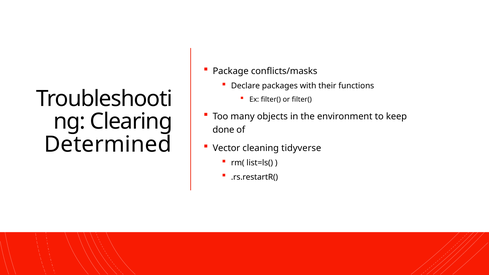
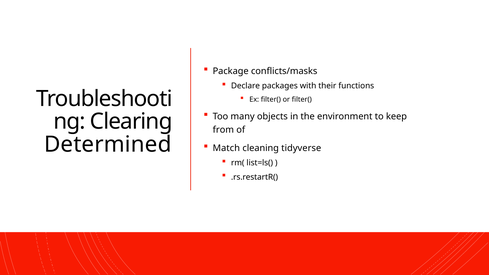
done: done -> from (223, 130)
Vector: Vector -> Match (226, 148)
